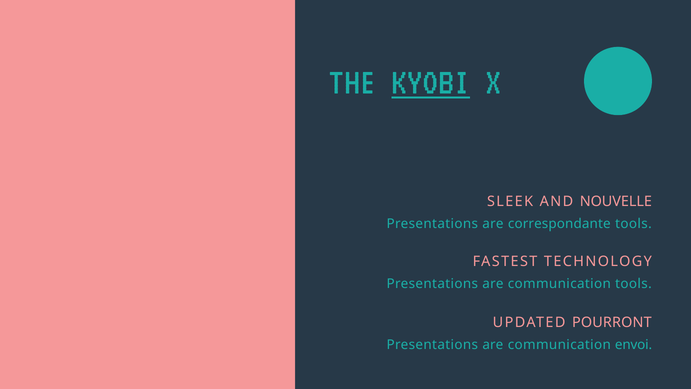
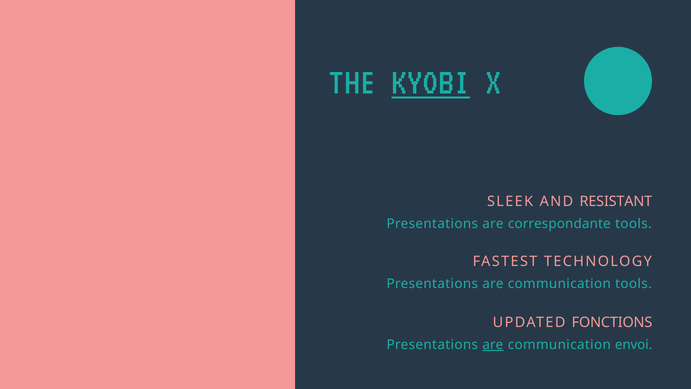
NOUVELLE: NOUVELLE -> RESISTANT (616, 201)
POURRONT: POURRONT -> FONCTIONS (612, 322)
are underline: none -> present (493, 344)
